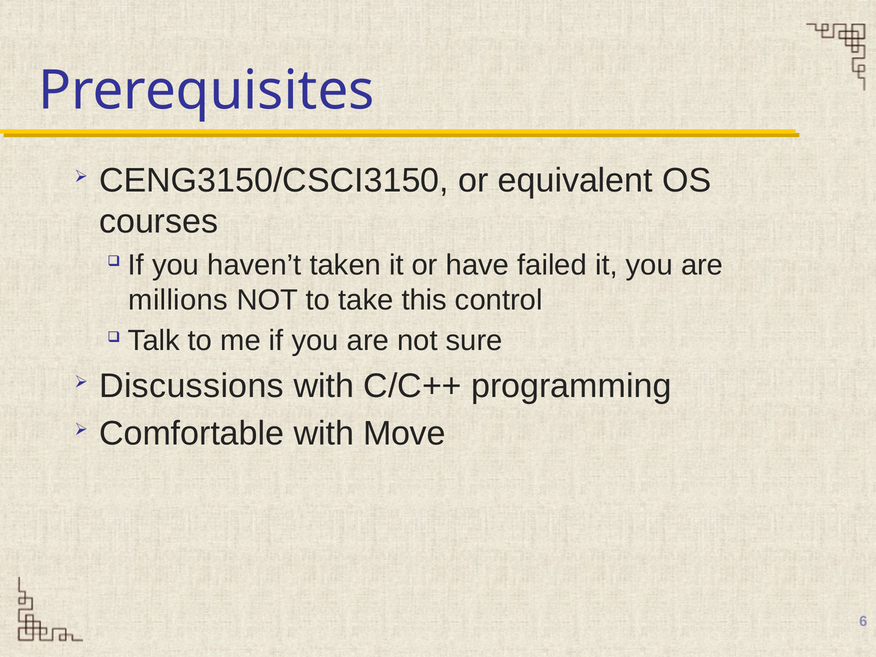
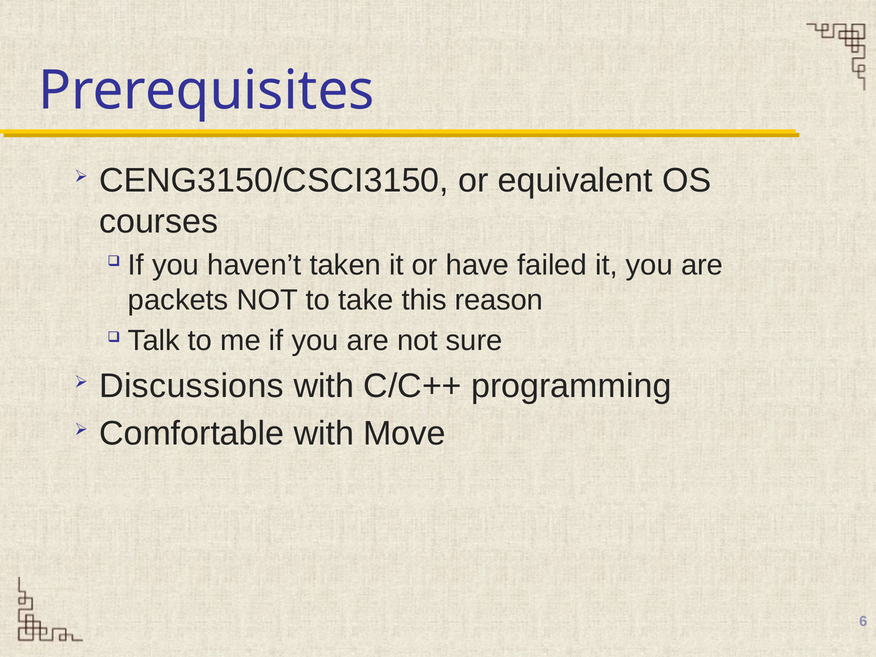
millions: millions -> packets (178, 300)
control: control -> reason (499, 300)
